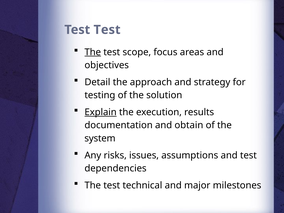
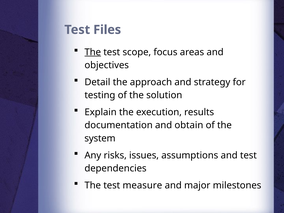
Test Test: Test -> Files (107, 30)
Explain underline: present -> none (101, 112)
technical: technical -> measure (142, 185)
